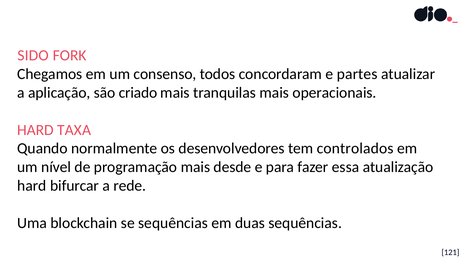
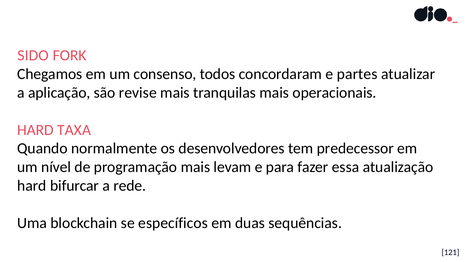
criado: criado -> revise (138, 93)
controlados: controlados -> predecessor (355, 149)
desde: desde -> levam (232, 167)
se sequências: sequências -> específicos (173, 223)
